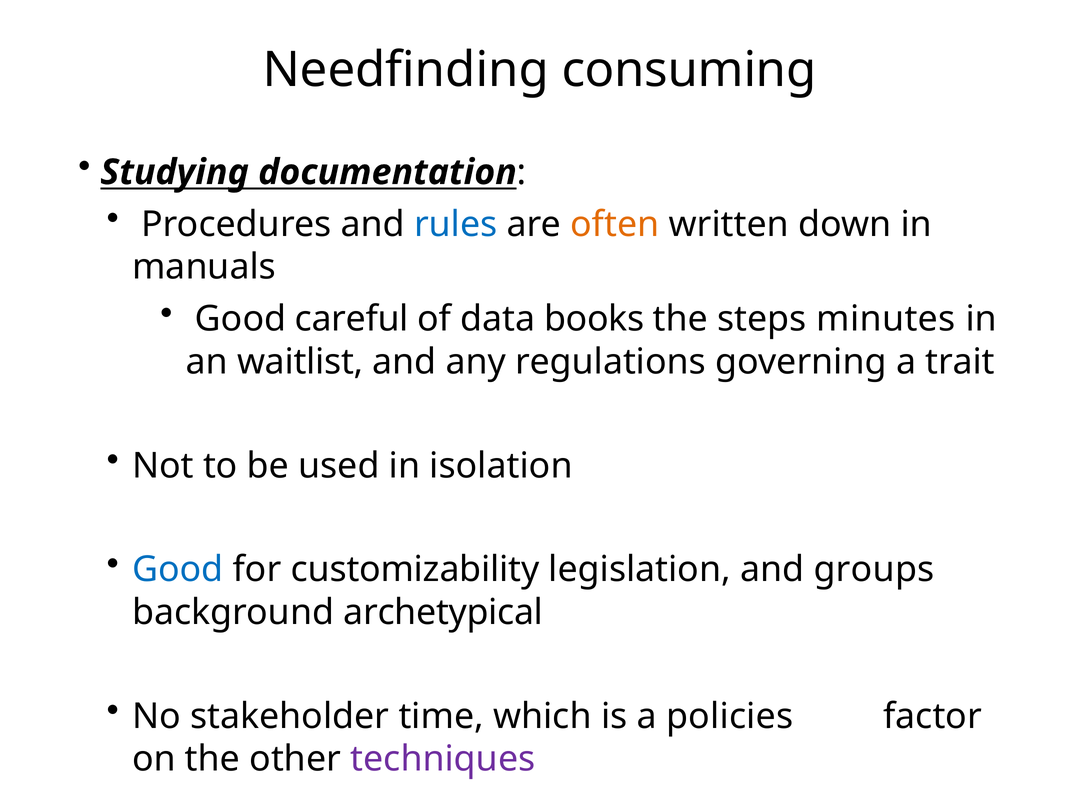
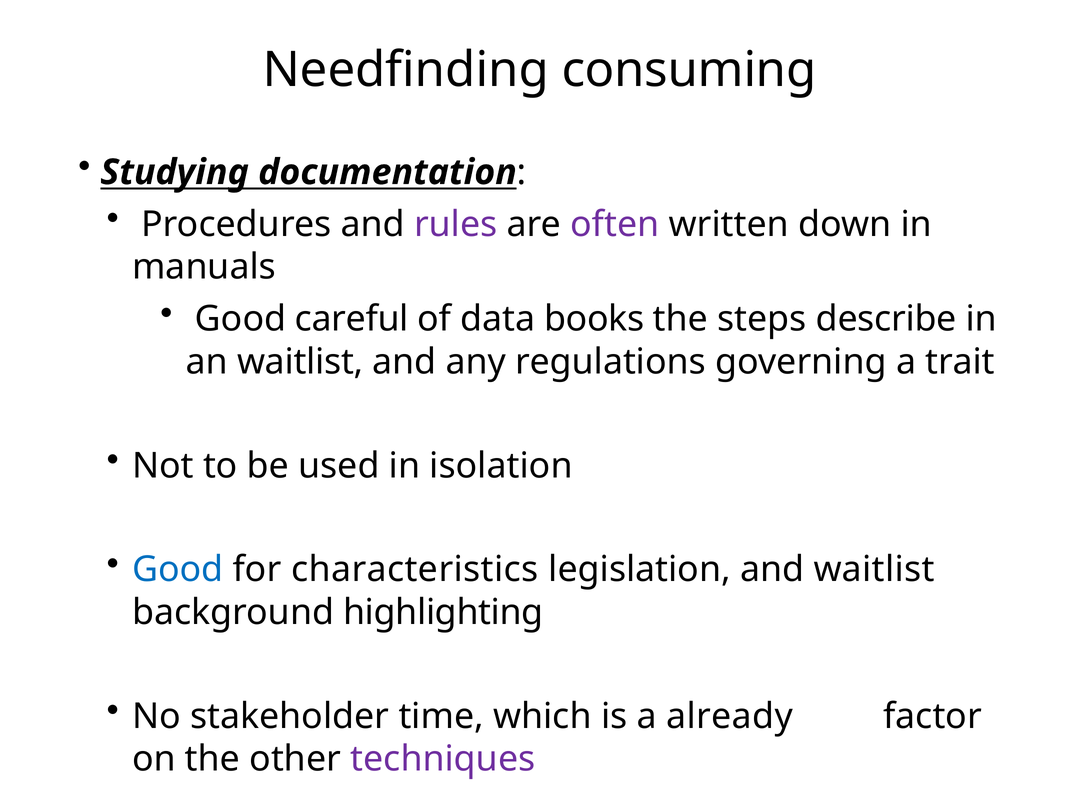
rules colour: blue -> purple (456, 224)
often colour: orange -> purple (615, 224)
minutes: minutes -> describe (886, 319)
customizability: customizability -> characteristics (415, 569)
and groups: groups -> waitlist (874, 569)
archetypical: archetypical -> highlighting (443, 612)
policies: policies -> already (730, 716)
